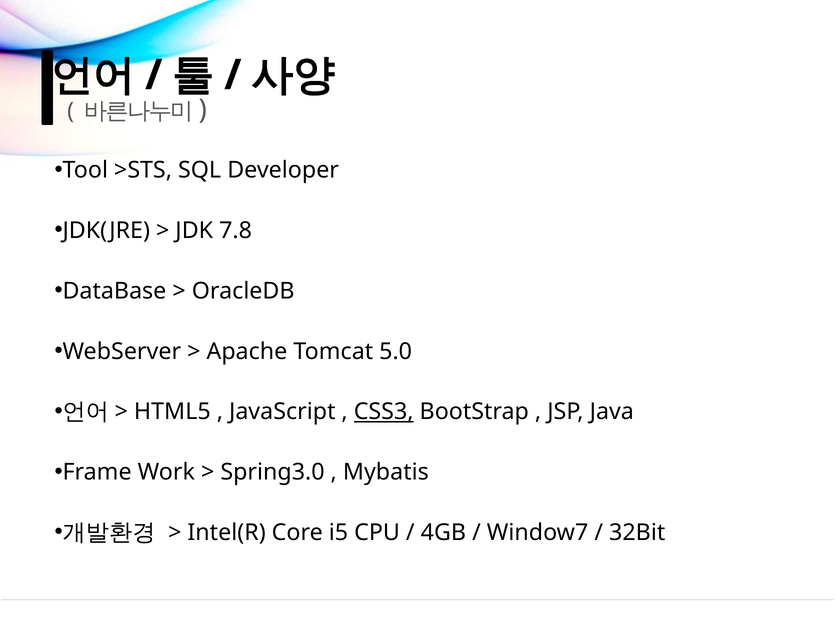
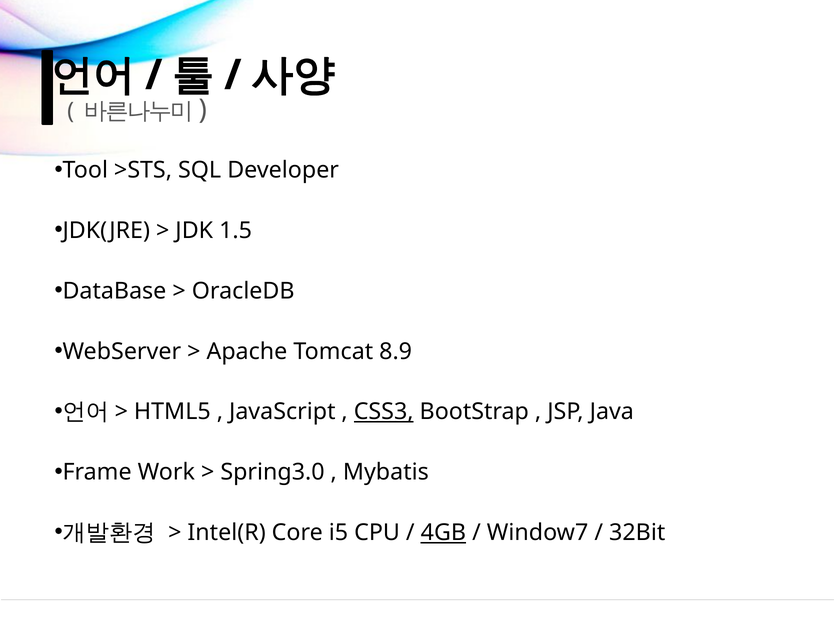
7.8: 7.8 -> 1.5 (236, 231)
5.0: 5.0 -> 8.9 (396, 351)
4GB underline: none -> present (443, 533)
